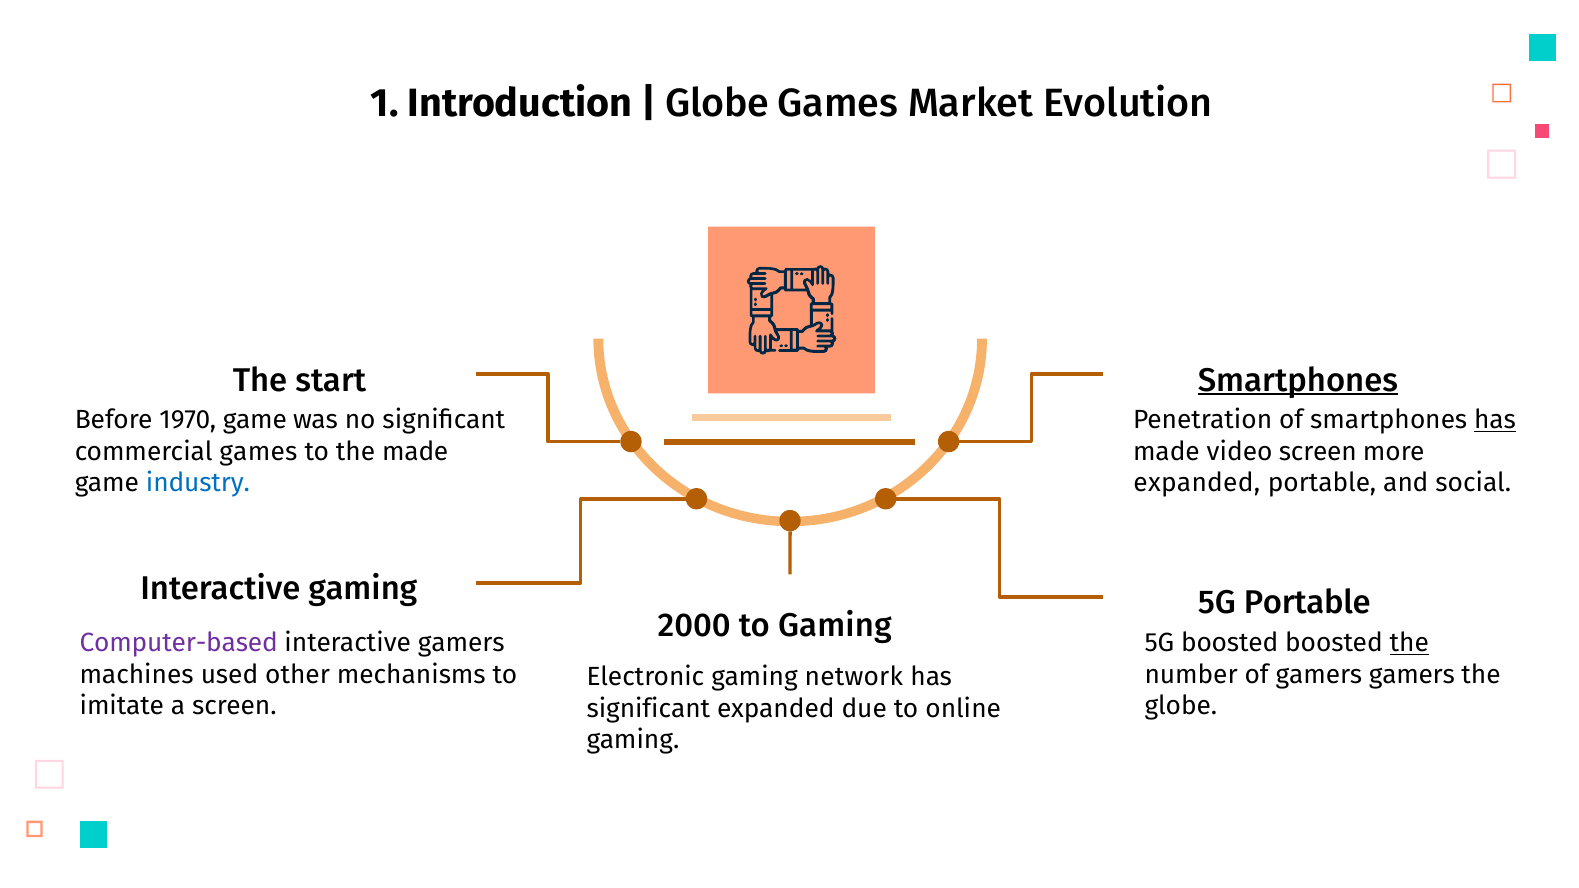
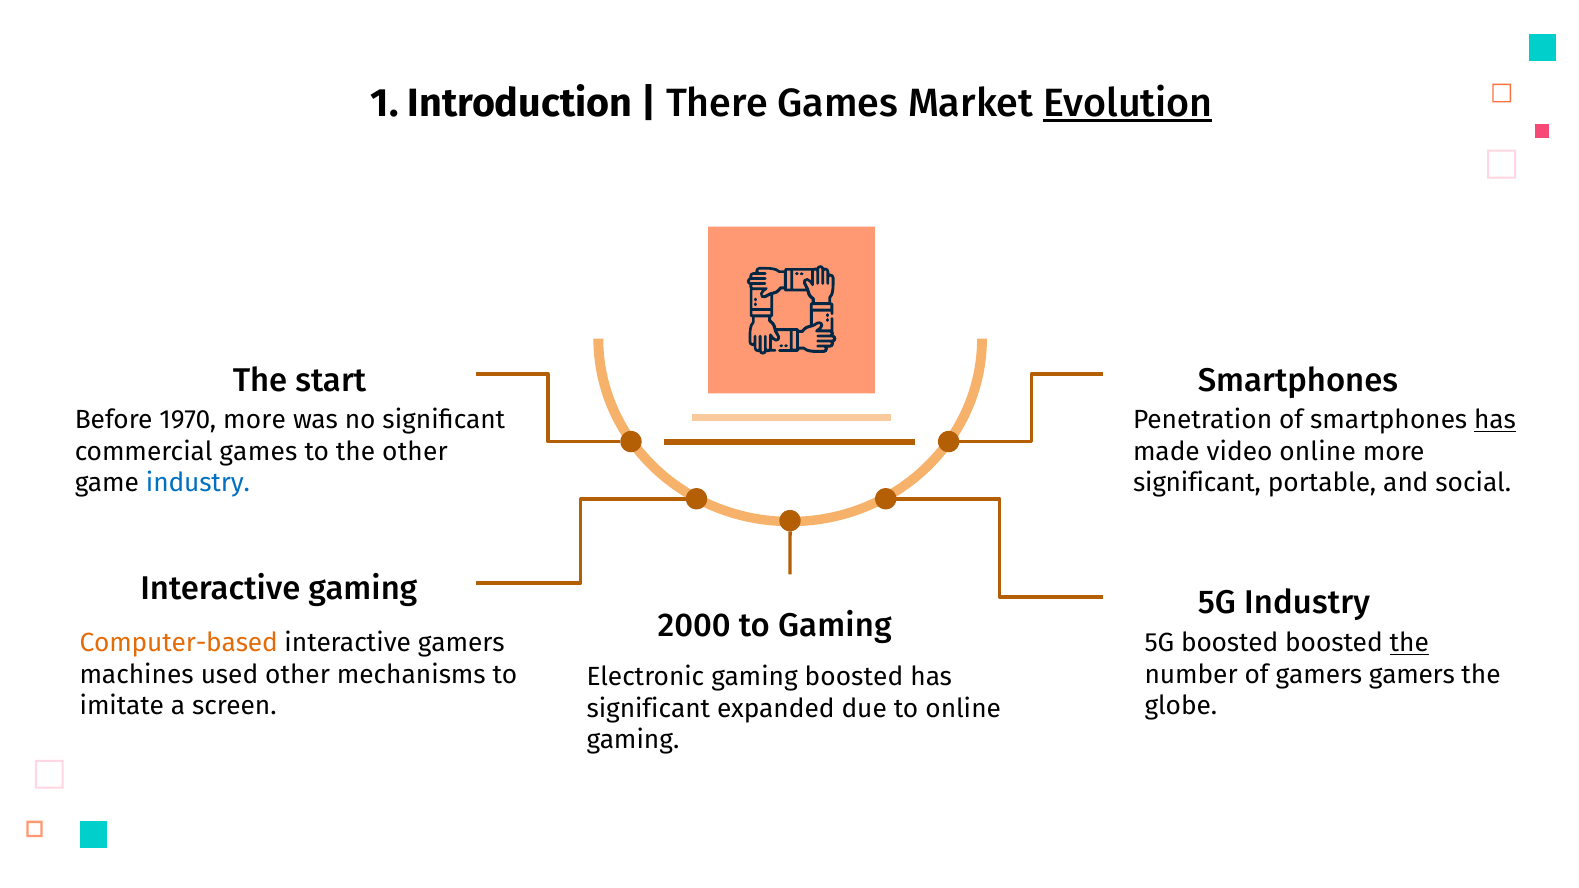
Globe: Globe -> There (717, 103)
Evolution underline: none -> present (1128, 103)
Smartphones underline: present -> none (1298, 380)
1970 game: game -> more (255, 420)
the made: made -> other (415, 452)
video screen: screen -> online (1318, 452)
expanded: expanded -> significant (1197, 483)
5G Portable: Portable -> Industry (1307, 603)
Computer-based colour: purple -> orange (179, 643)
gaming network: network -> boosted (854, 677)
